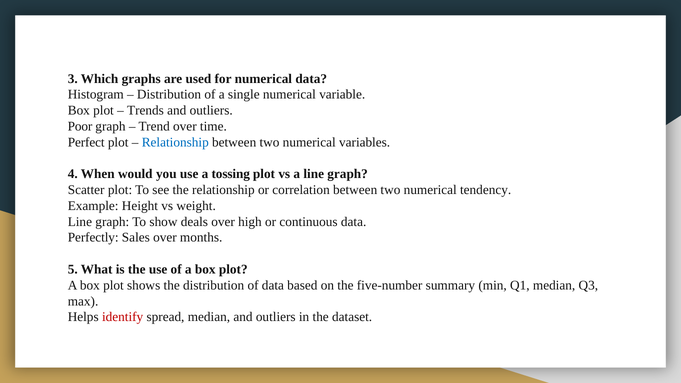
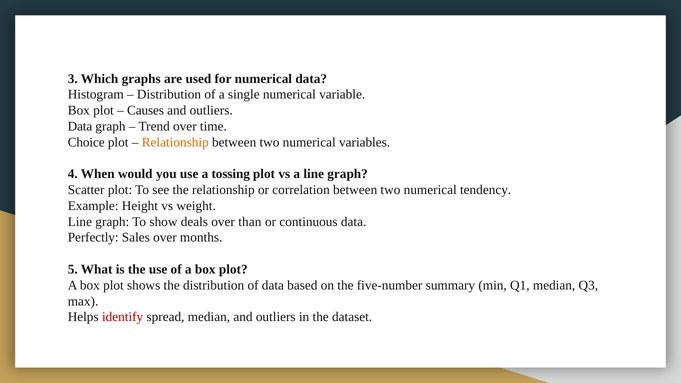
Trends: Trends -> Causes (146, 110)
Poor: Poor -> Data (80, 126)
Perfect: Perfect -> Choice (86, 142)
Relationship colour: blue -> orange (175, 142)
high: high -> than (250, 222)
